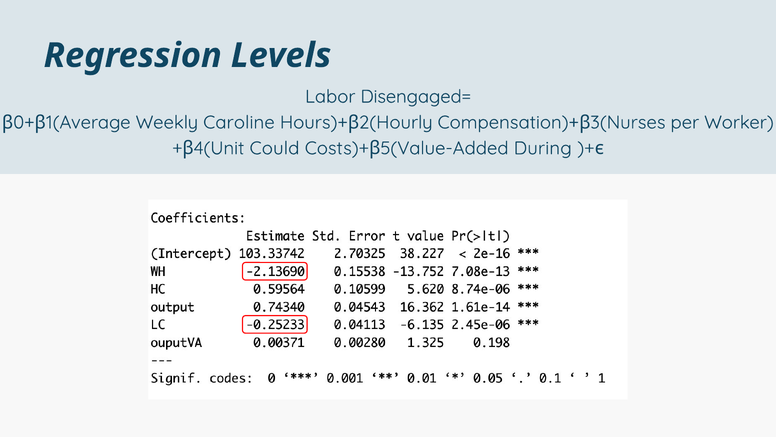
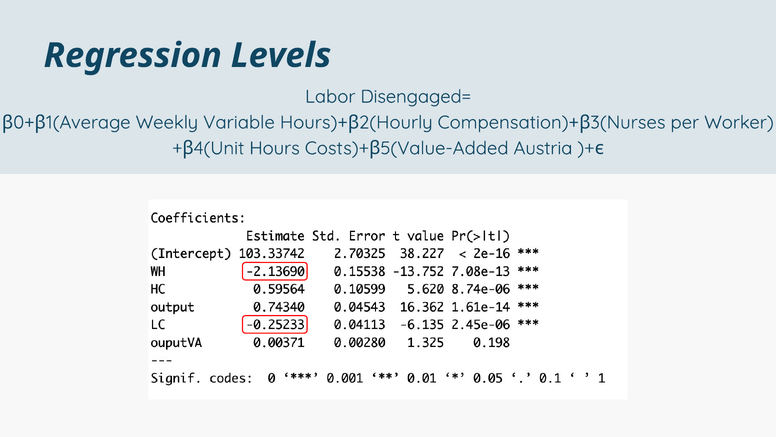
Caroline: Caroline -> Variable (239, 122)
Could: Could -> Hours (275, 148)
During: During -> Austria (543, 148)
